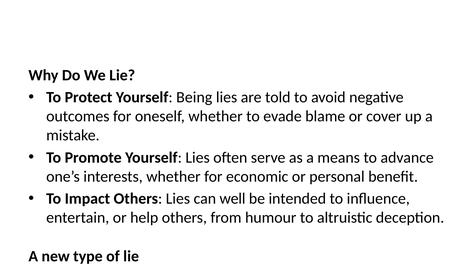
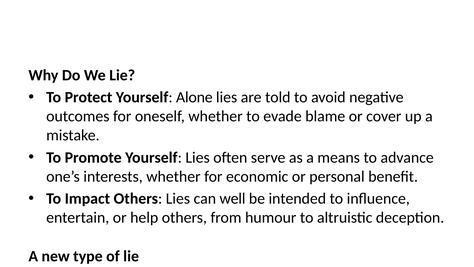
Yourself Being: Being -> Alone (194, 97)
